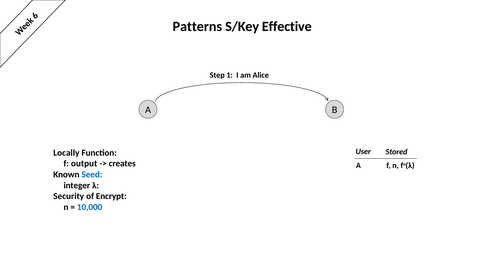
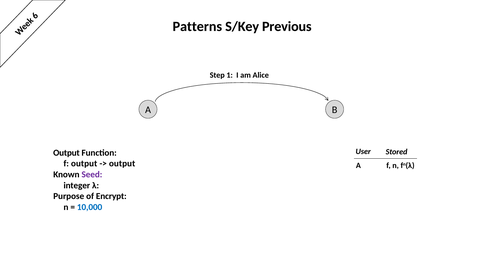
Effective: Effective -> Previous (287, 27)
Locally: Locally -> Output (66, 153)
creates: creates -> output (122, 164)
Seed colour: blue -> purple (92, 175)
Security: Security -> Purpose (69, 196)
